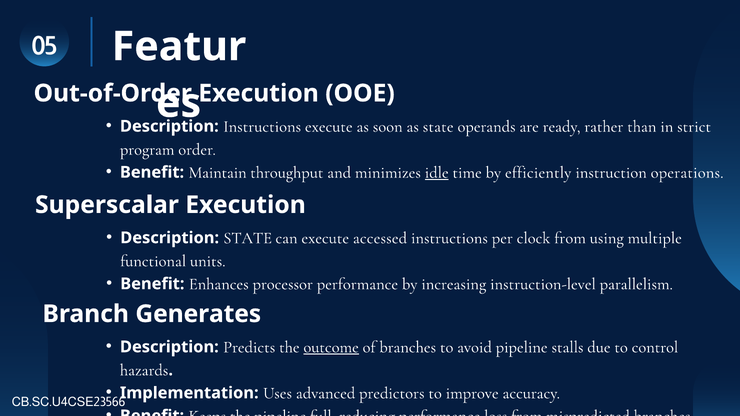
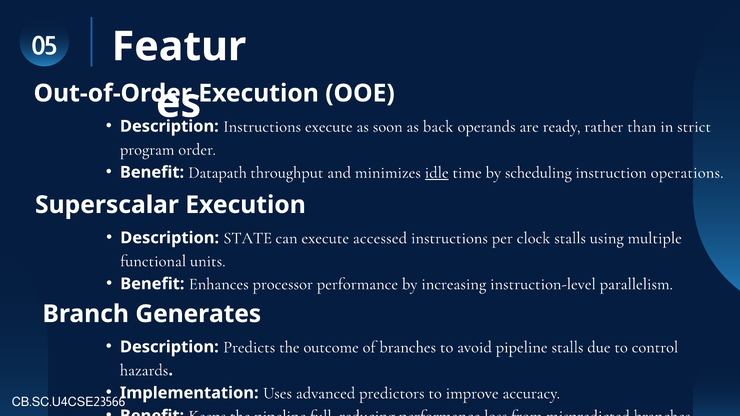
as state: state -> back (438, 126)
Maintain: Maintain -> Datapath (218, 172)
efficiently: efficiently -> scheduling (538, 172)
clock from: from -> stalls (570, 238)
outcome underline: present -> none (331, 347)
